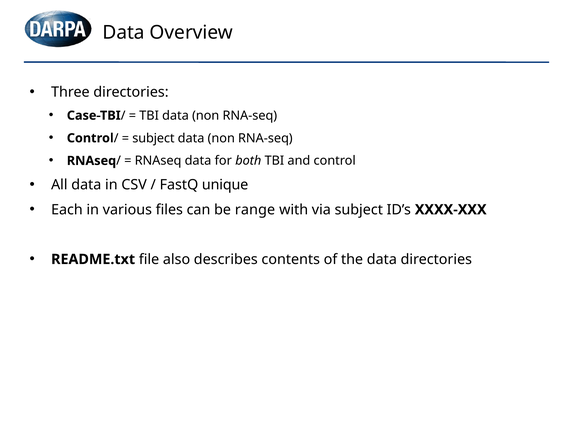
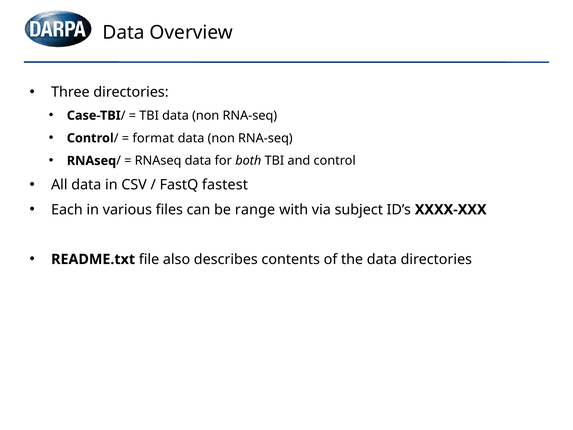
subject: subject -> format (153, 138)
unique: unique -> fastest (225, 185)
